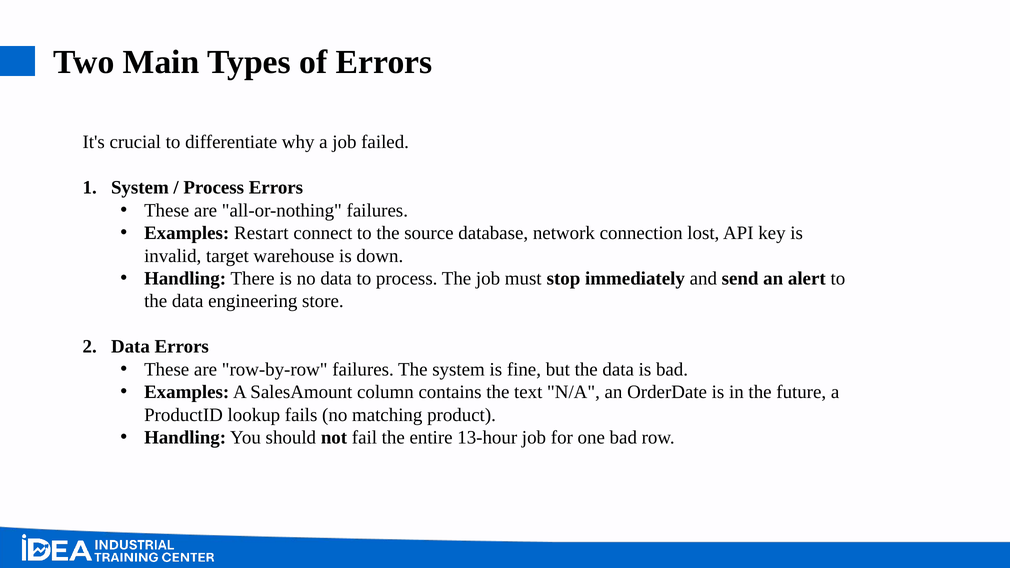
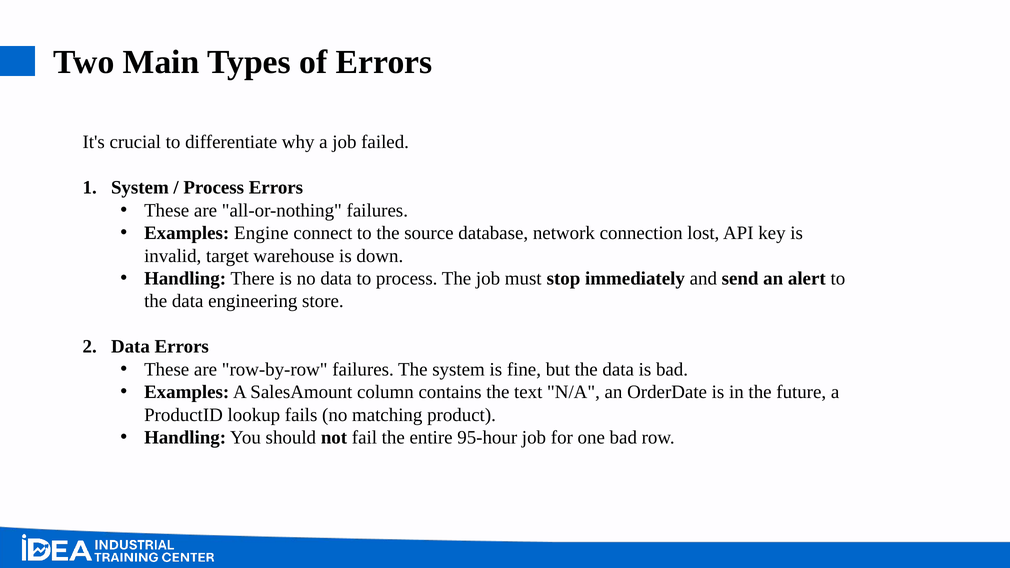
Restart: Restart -> Engine (261, 233)
13-hour: 13-hour -> 95-hour (487, 438)
